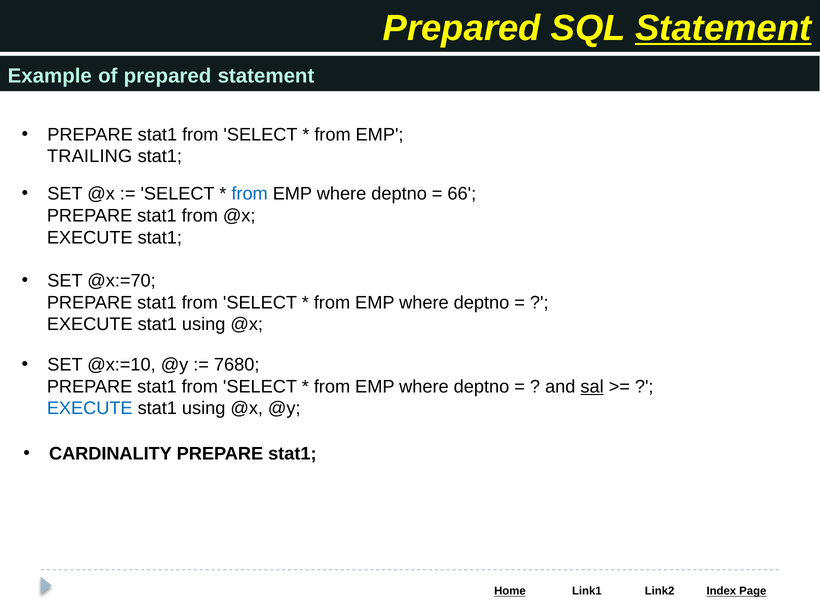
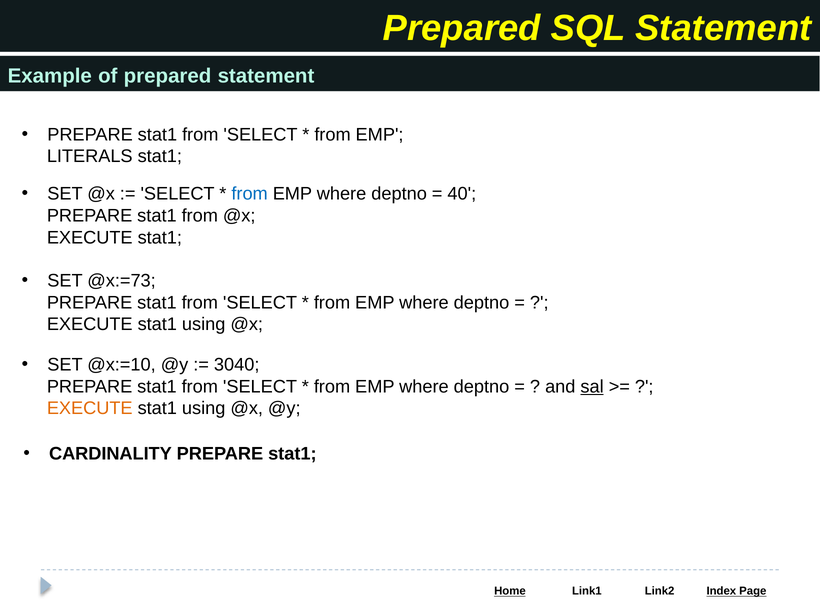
Statement underline: present -> none (723, 28)
TRAILING: TRAILING -> LITERALS (90, 156)
66: 66 -> 40 (462, 194)
@x:=70: @x:=70 -> @x:=73 (122, 281)
7680: 7680 -> 3040 (237, 365)
EXECUTE colour: blue -> orange (90, 408)
